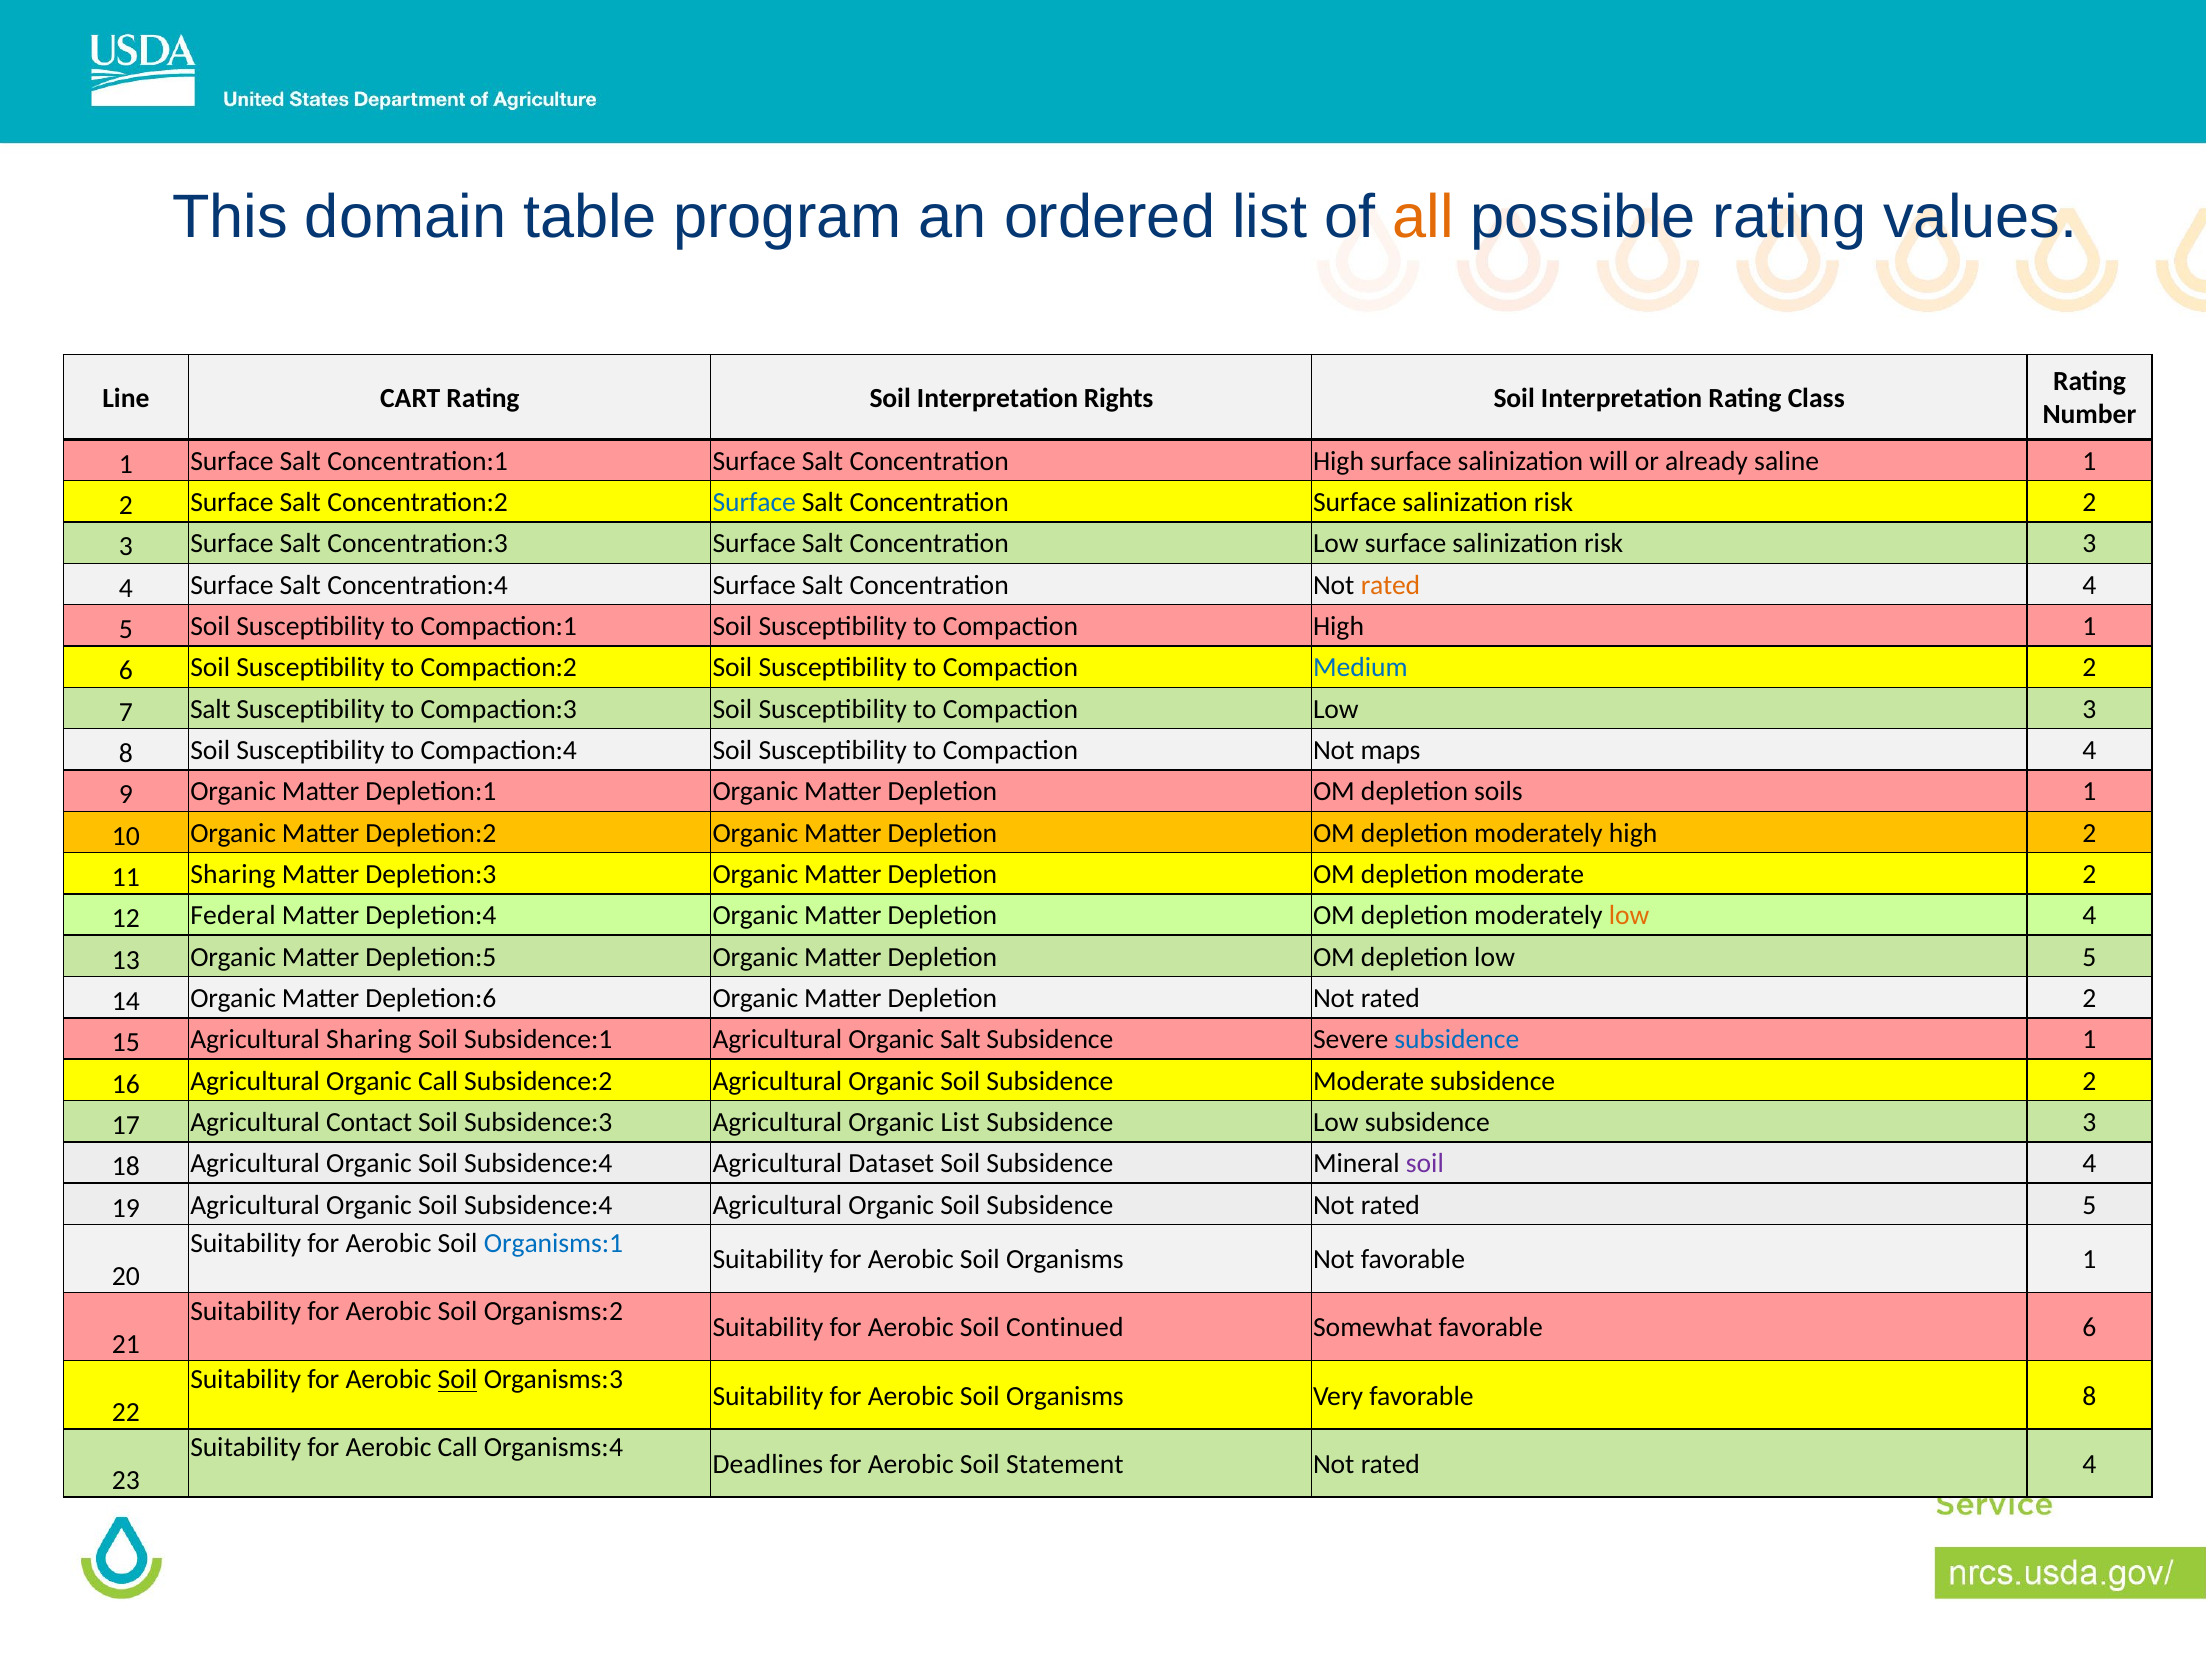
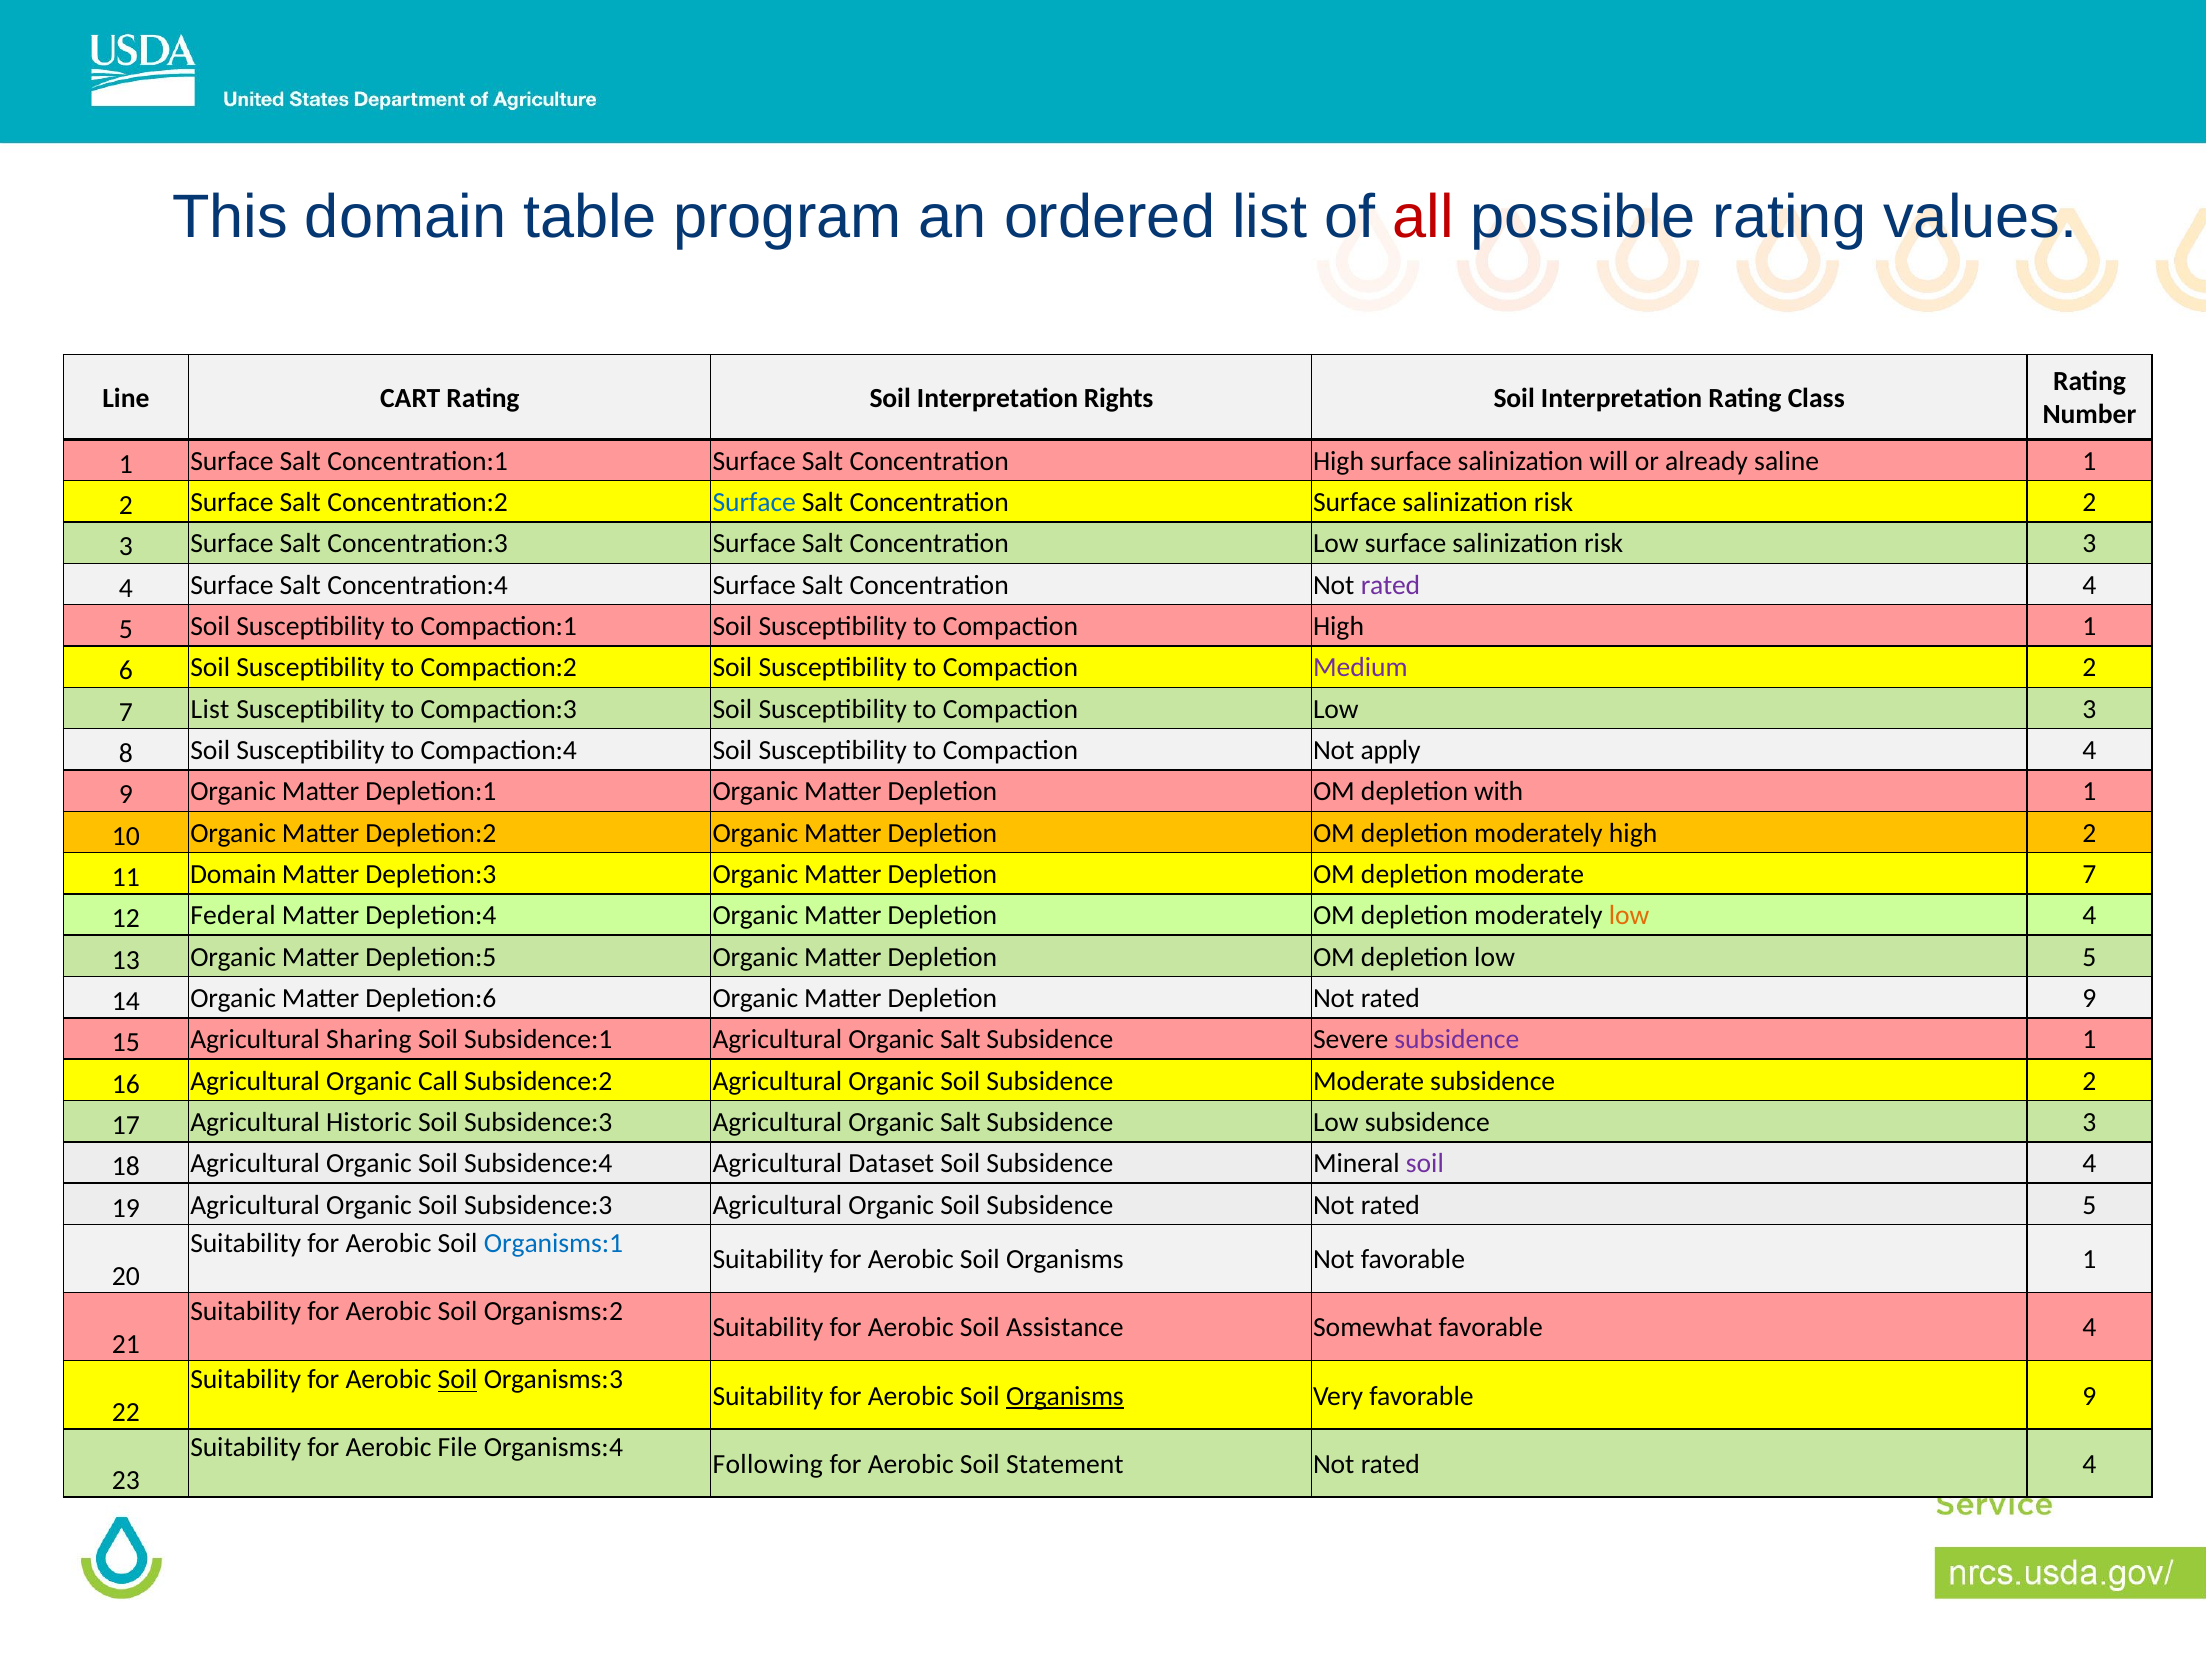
all colour: orange -> red (1423, 217)
rated colour: orange -> purple (1391, 585)
Medium colour: blue -> purple (1360, 668)
7 Salt: Salt -> List (210, 709)
maps: maps -> apply (1391, 751)
soils: soils -> with (1499, 792)
11 Sharing: Sharing -> Domain (233, 875)
moderate 2: 2 -> 7 (2089, 875)
rated 2: 2 -> 9 (2089, 999)
subsidence colour: blue -> purple (1457, 1040)
Contact: Contact -> Historic (369, 1123)
Subsidence:3 Agricultural Organic List: List -> Salt (960, 1123)
Subsidence:4: Subsidence:4 -> Subsidence:3 (538, 1205)
Continued: Continued -> Assistance (1065, 1328)
favorable 6: 6 -> 4 (2089, 1328)
Organisms underline: none -> present (1065, 1396)
favorable 8: 8 -> 9 (2089, 1396)
Aerobic Call: Call -> File (457, 1448)
Deadlines: Deadlines -> Following (768, 1465)
